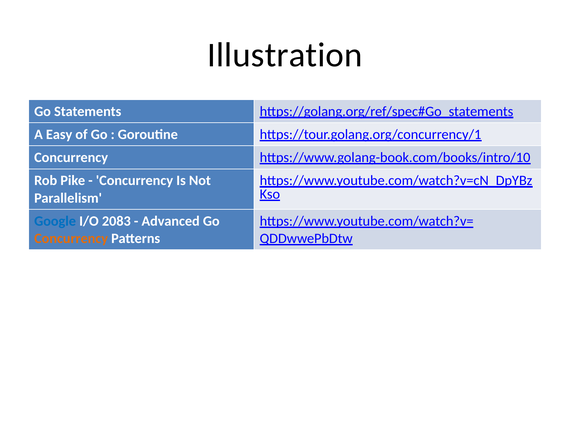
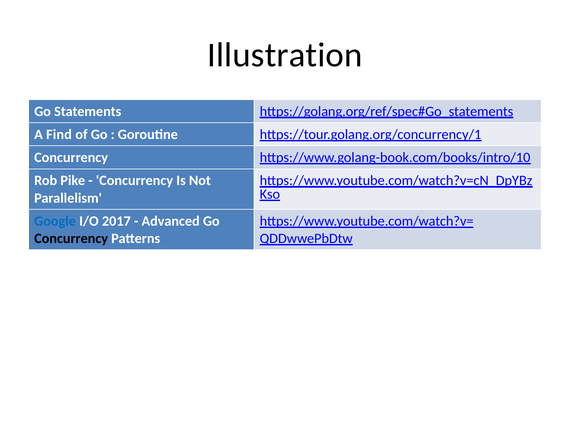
Easy: Easy -> Find (59, 135)
2083: 2083 -> 2017 (116, 221)
Concurrency colour: orange -> black (71, 239)
